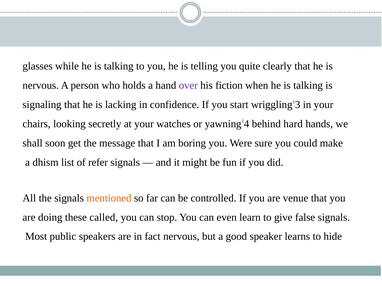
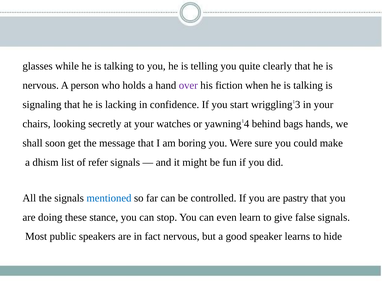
hard: hard -> bags (293, 124)
mentioned colour: orange -> blue (109, 198)
venue: venue -> pastry (296, 198)
called: called -> stance (104, 217)
